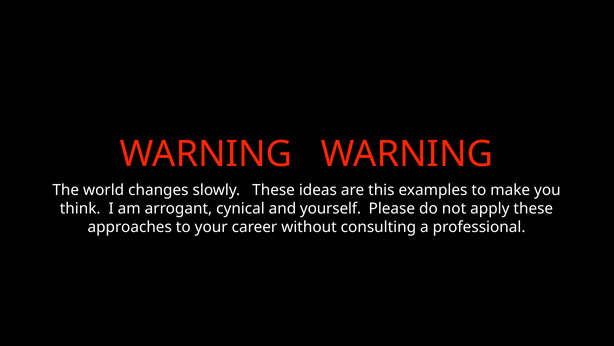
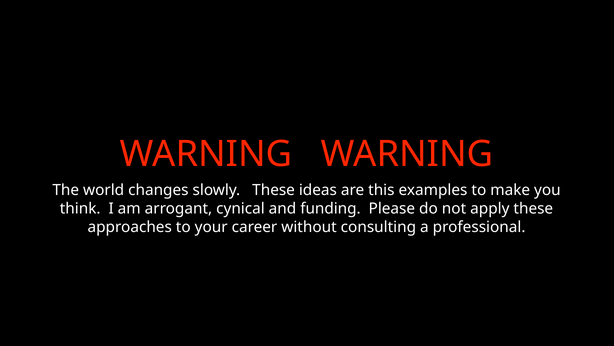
yourself: yourself -> funding (330, 208)
